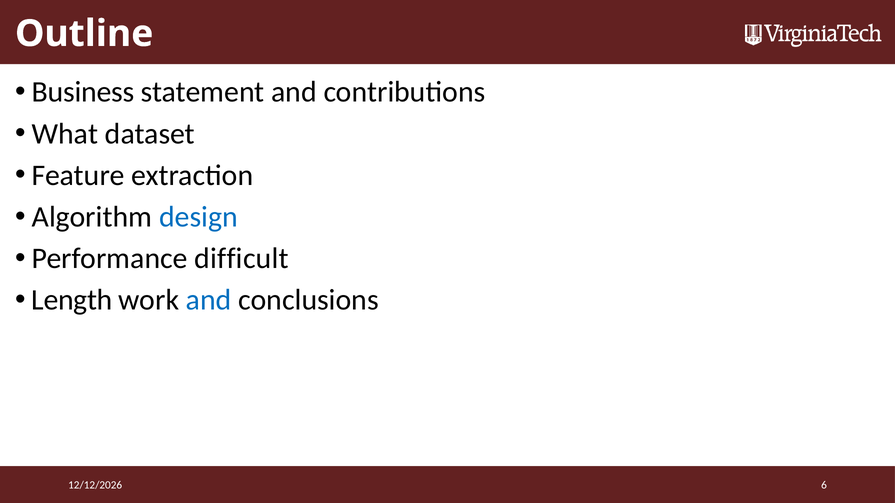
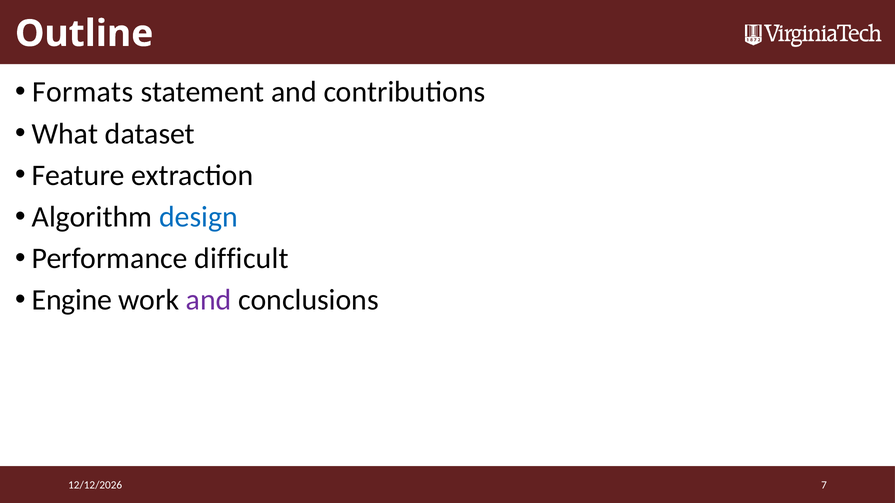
Business: Business -> Formats (83, 92)
Length: Length -> Engine (72, 300)
and colour: blue -> purple (209, 300)
6: 6 -> 7 (824, 486)
